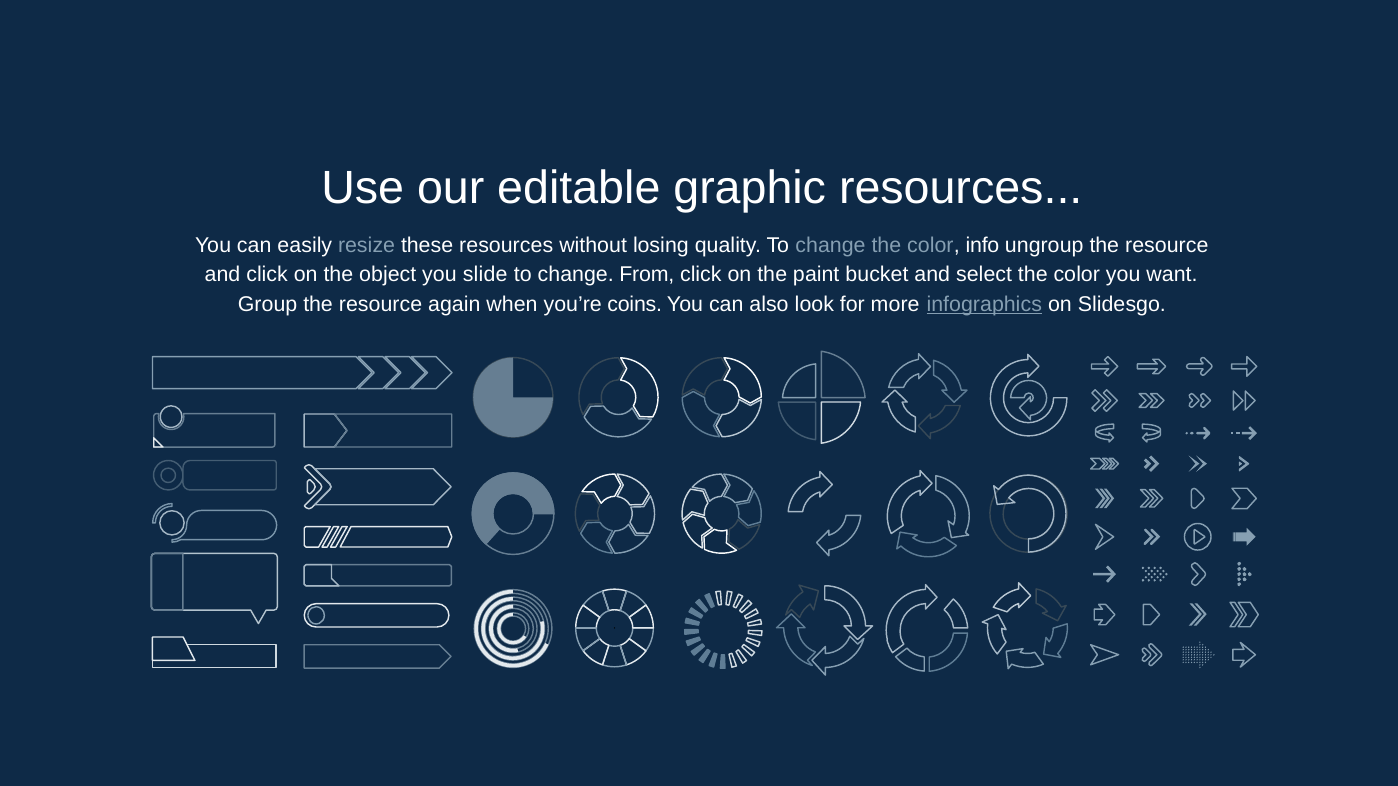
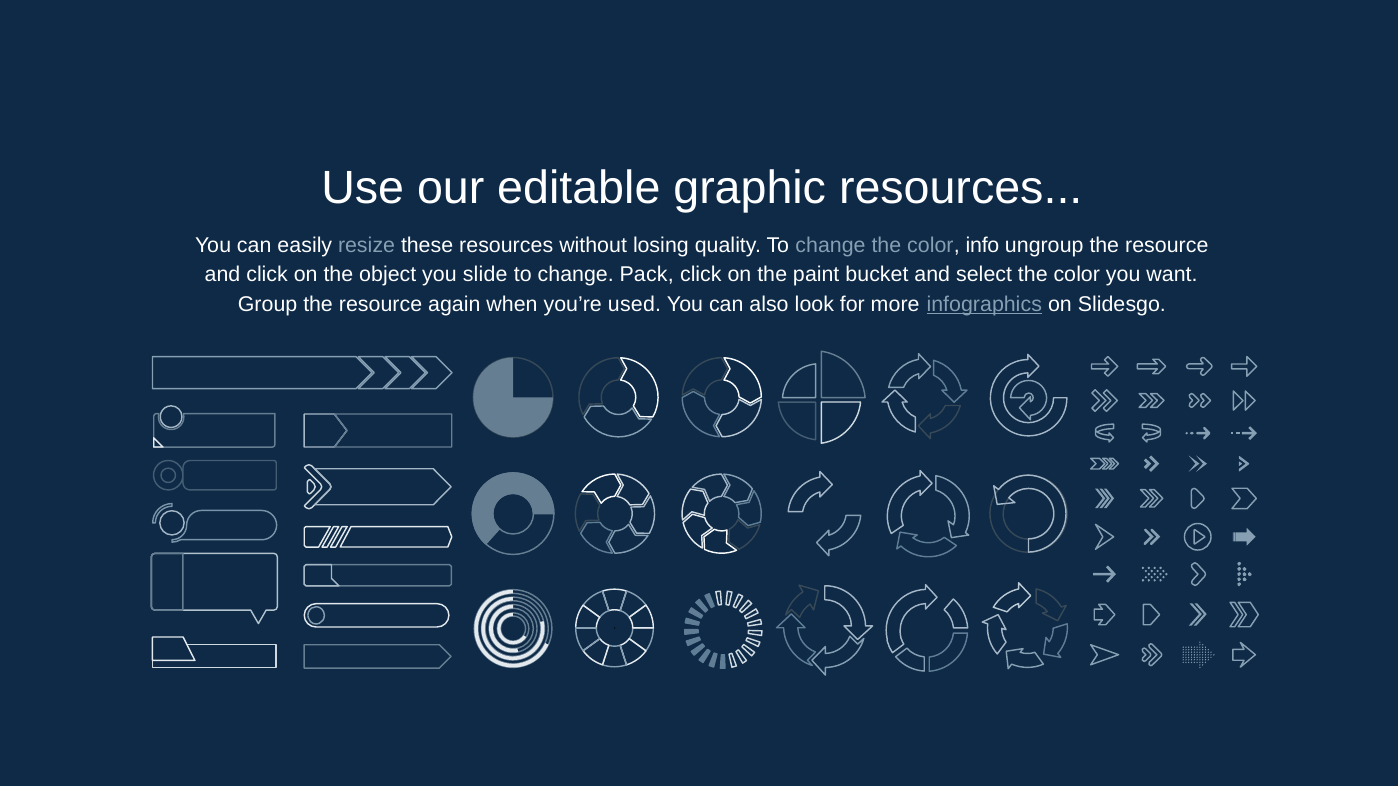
From: From -> Pack (647, 275)
coins: coins -> used (634, 304)
